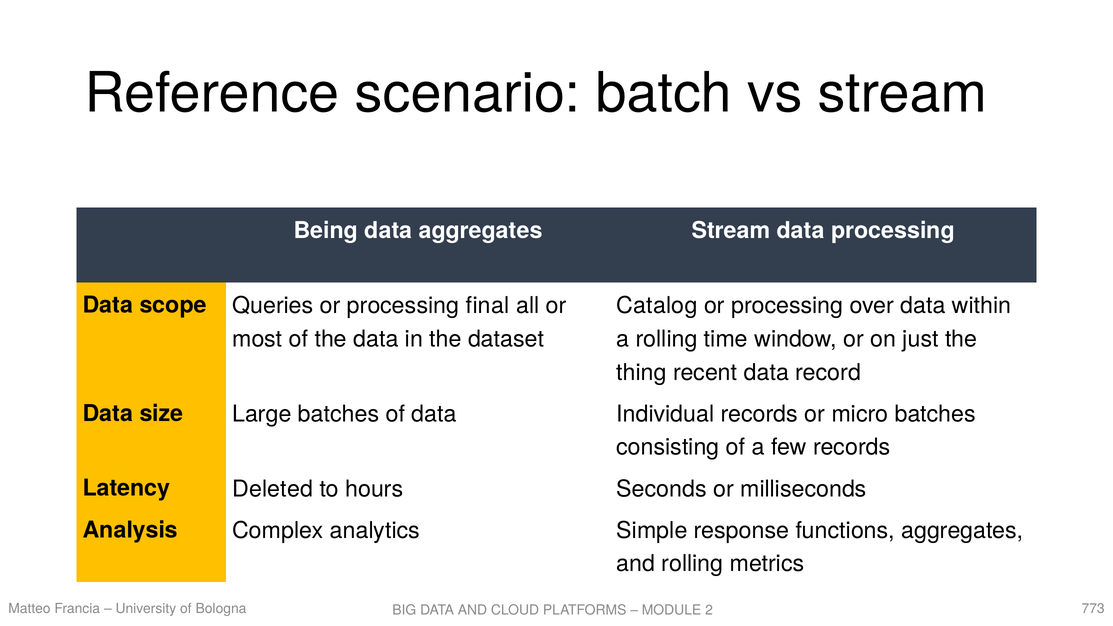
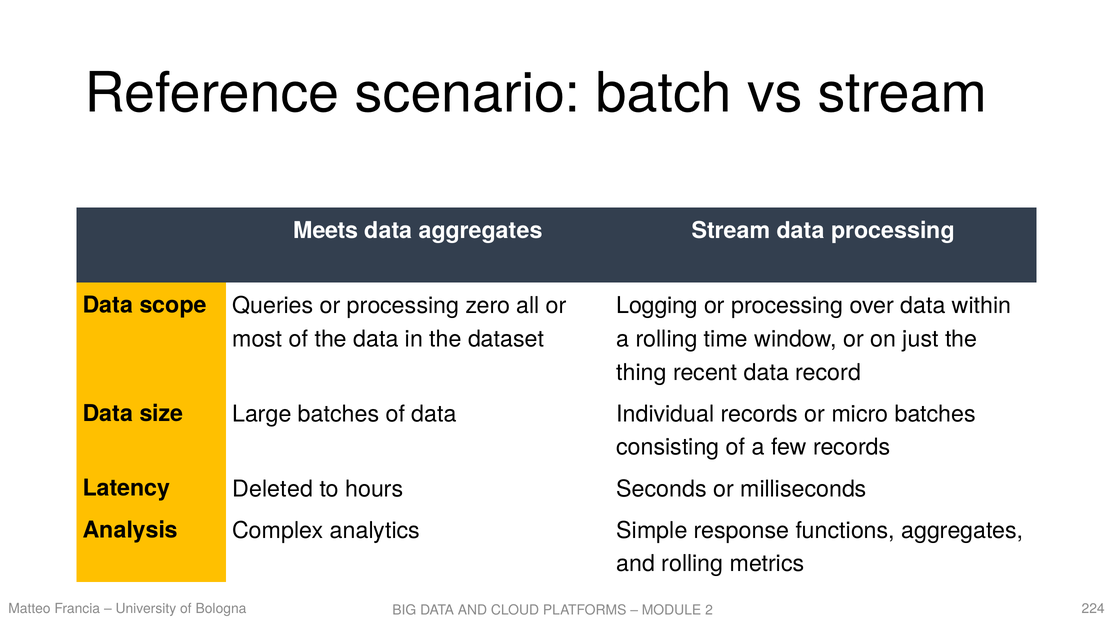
Being: Being -> Meets (326, 230)
final: final -> zero (488, 306)
Catalog: Catalog -> Logging (657, 306)
773: 773 -> 224 (1093, 609)
